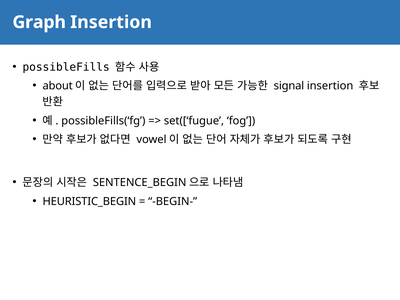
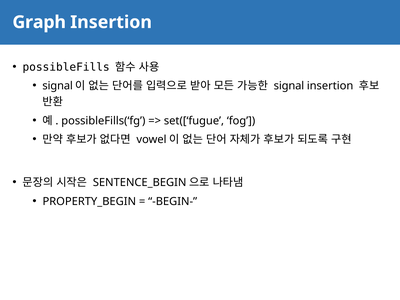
about: about -> signal (58, 86)
HEURISTIC_BEGIN: HEURISTIC_BEGIN -> PROPERTY_BEGIN (89, 201)
